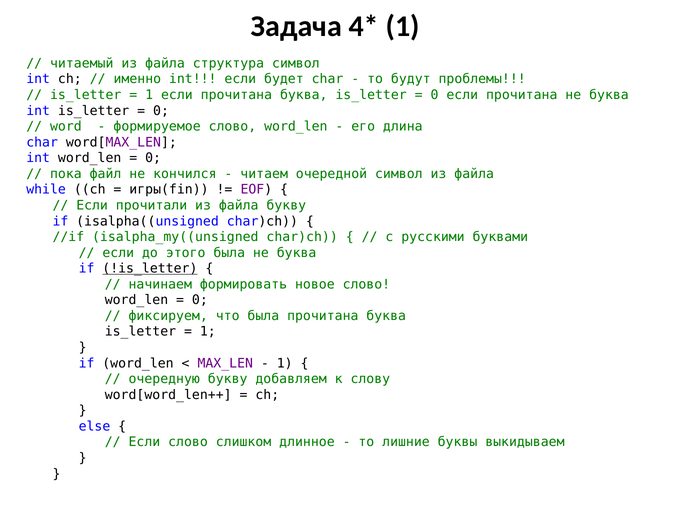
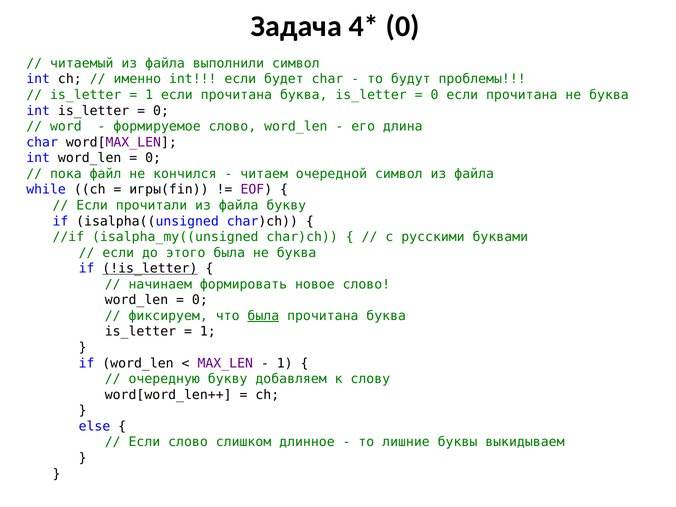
1: 1 -> 0 (403, 26)
структура: структура -> выполнили (228, 63)
была underline: none -> present (263, 316)
